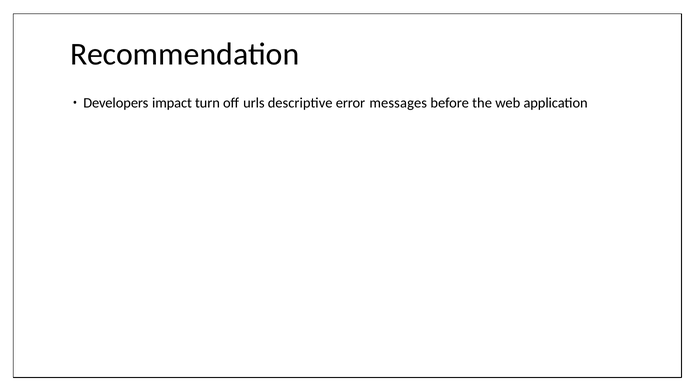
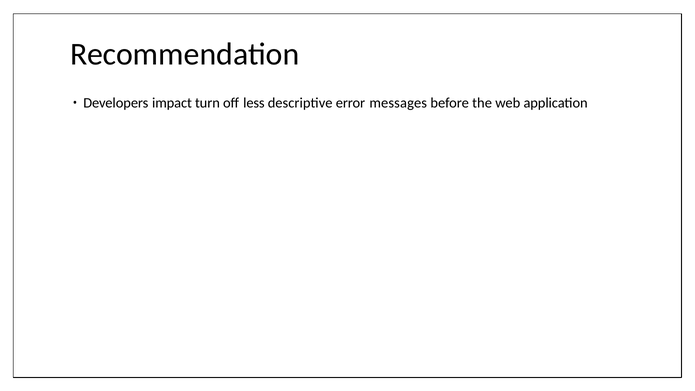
urls: urls -> less (254, 103)
